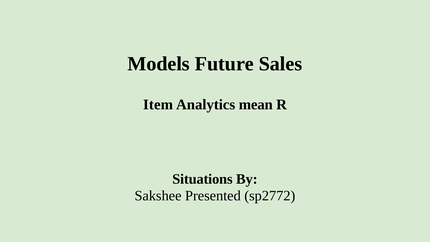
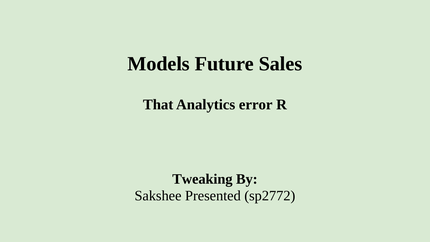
Item: Item -> That (158, 105)
mean: mean -> error (256, 105)
Situations: Situations -> Tweaking (202, 179)
